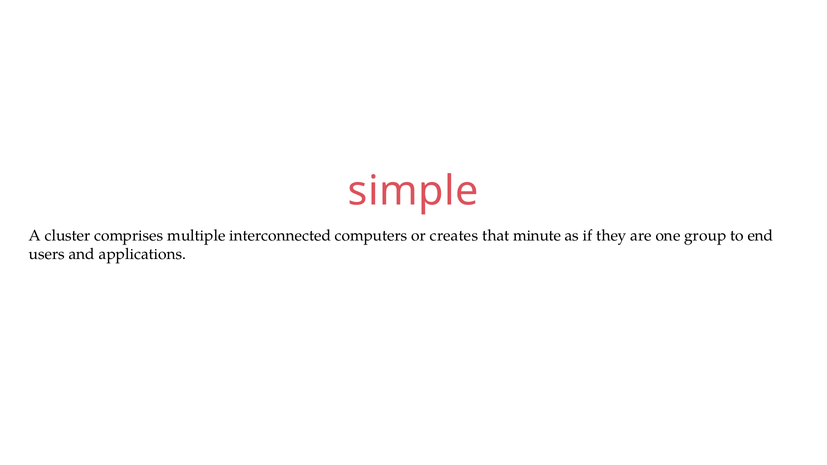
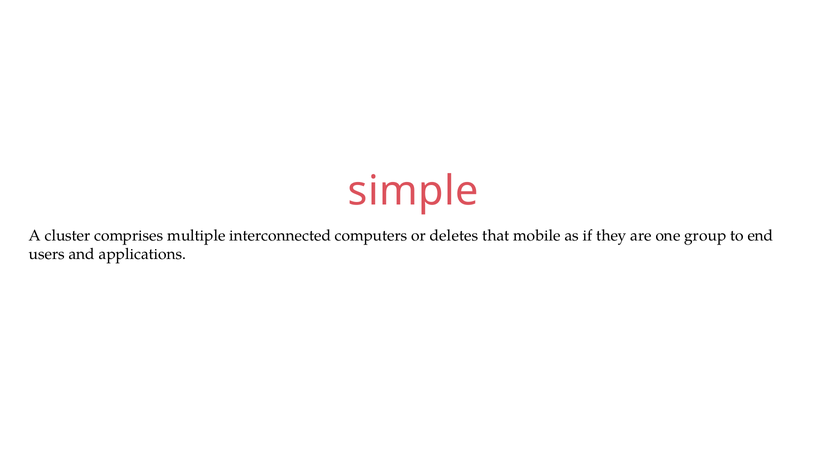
creates: creates -> deletes (454, 236)
minute: minute -> mobile (537, 236)
